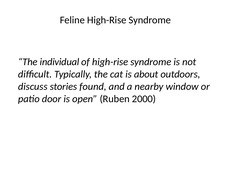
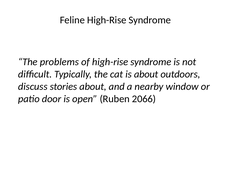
individual: individual -> problems (59, 62)
stories found: found -> about (93, 87)
2000: 2000 -> 2066 (144, 99)
